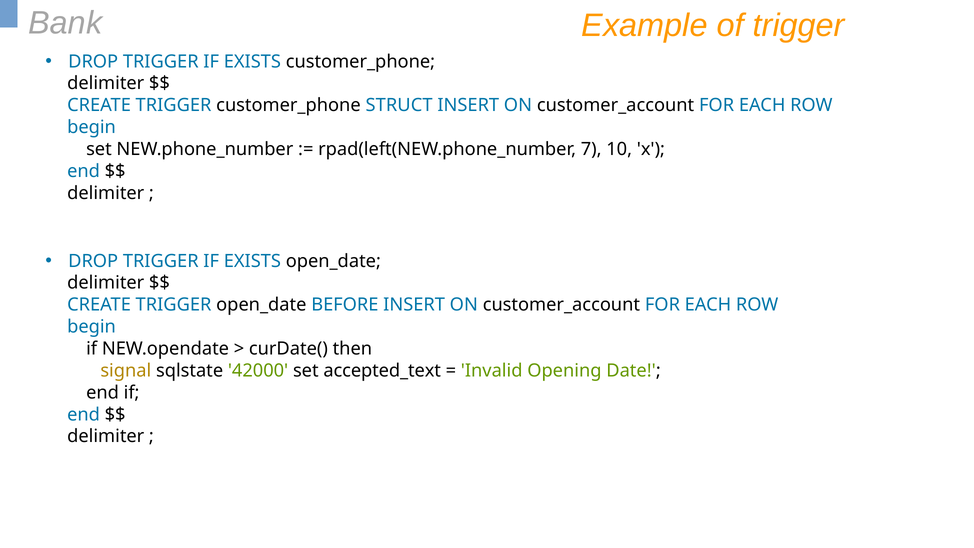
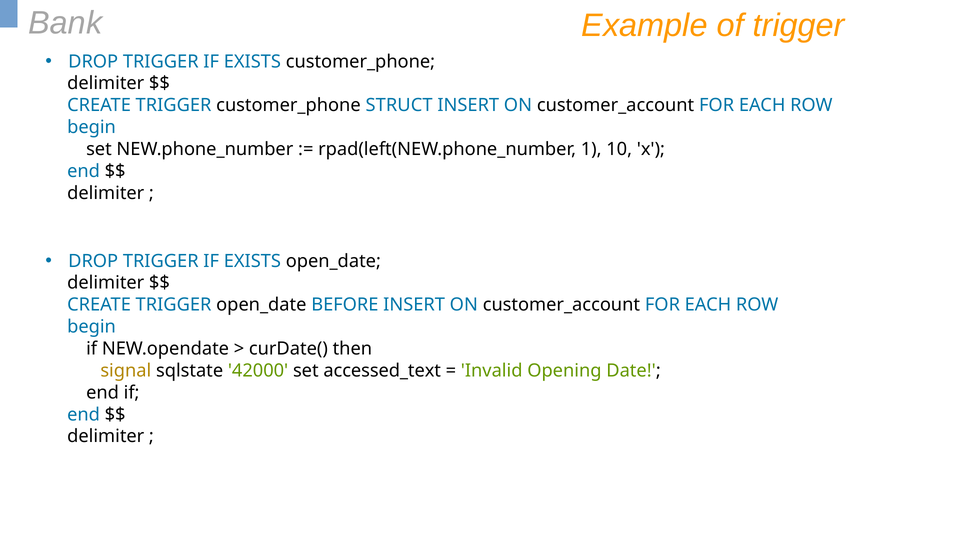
7: 7 -> 1 (591, 149)
accepted_text: accepted_text -> accessed_text (382, 371)
